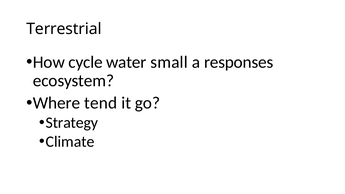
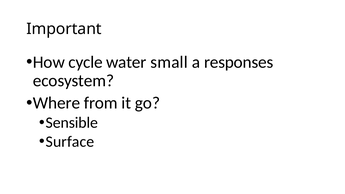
Terrestrial: Terrestrial -> Important (64, 29)
tend: tend -> from (101, 103)
Strategy: Strategy -> Sensible (72, 123)
Climate: Climate -> Surface (70, 142)
